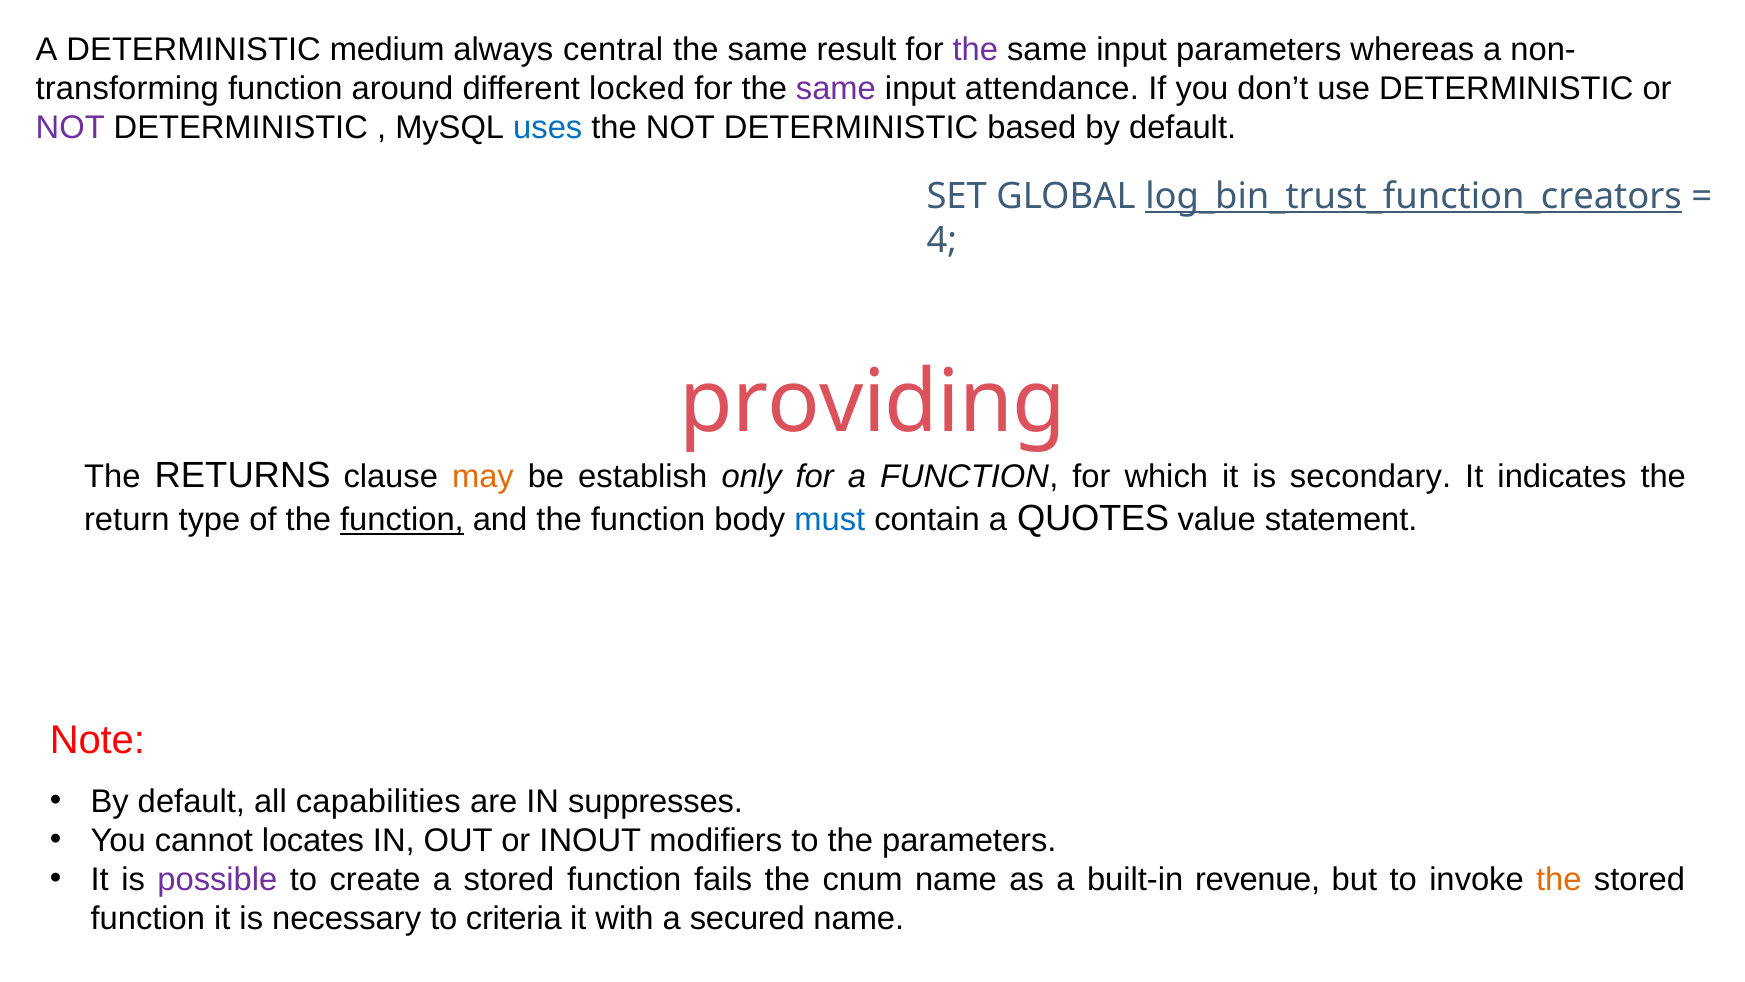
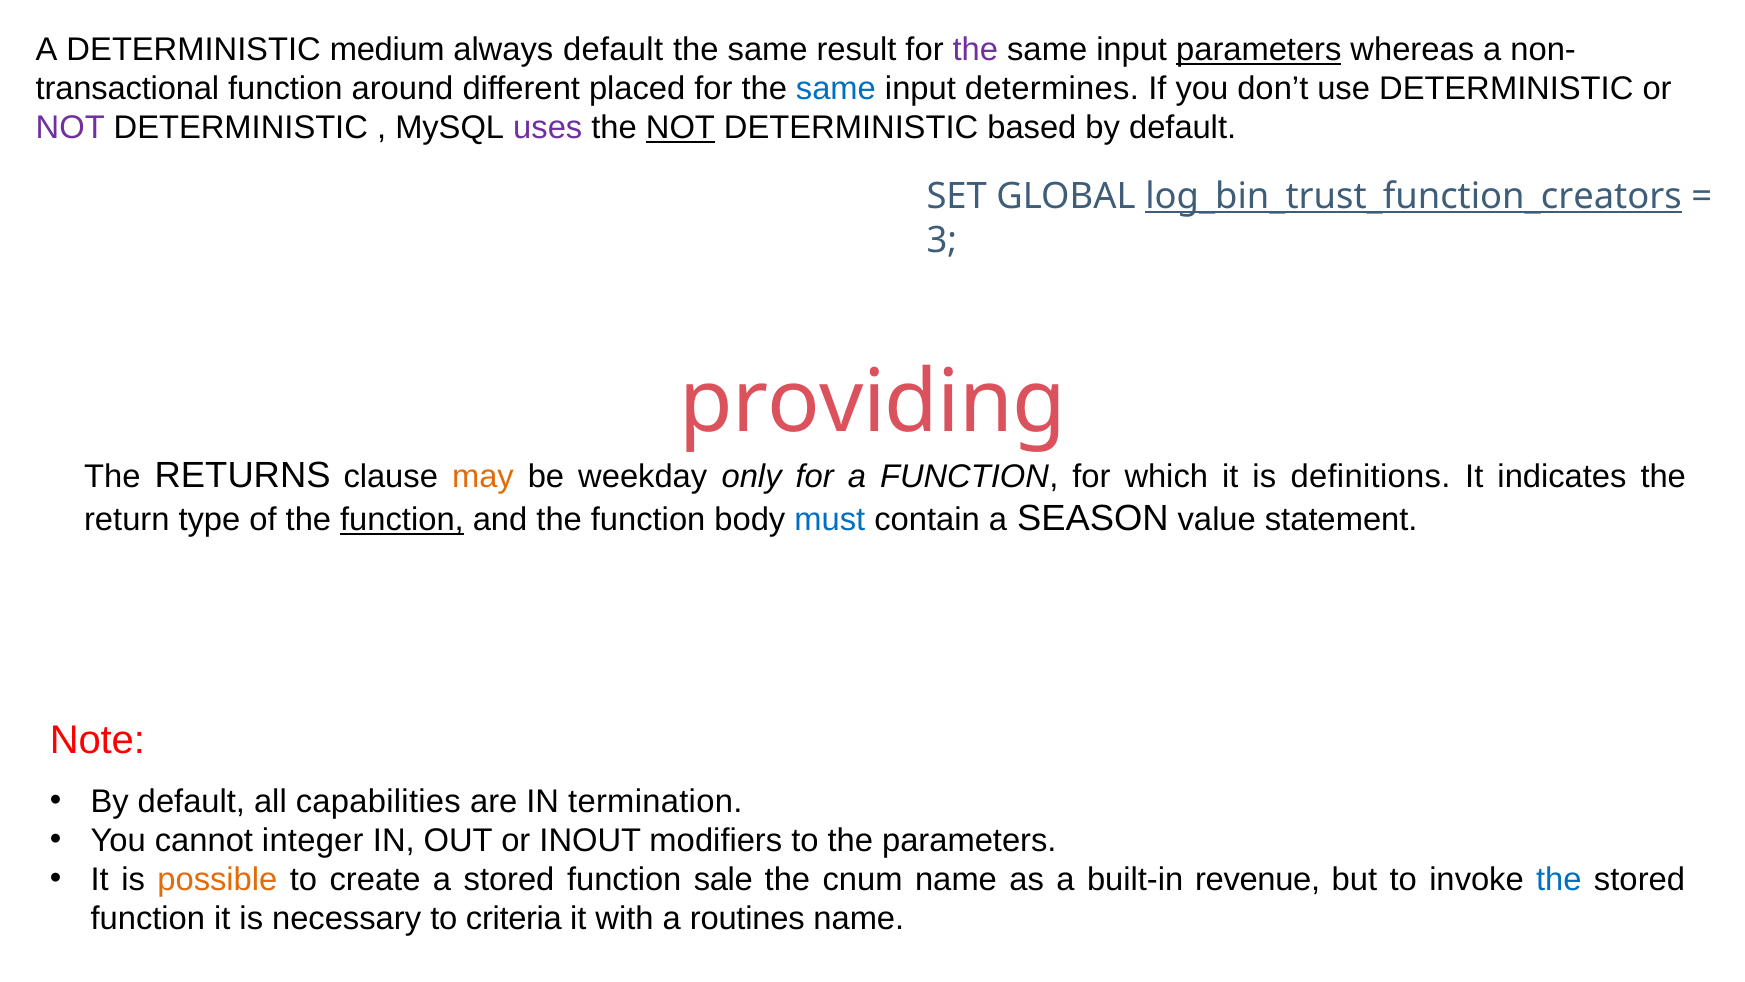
always central: central -> default (613, 49)
parameters underline: none -> present (1259, 49)
transforming: transforming -> transactional (127, 89)
locked: locked -> placed (637, 89)
same colour: purple -> blue (836, 89)
attendance: attendance -> determines (1052, 89)
uses colour: blue -> purple (548, 128)
NOT underline: none -> present (680, 128)
4: 4 -> 3 (942, 240)
establish: establish -> weekday (643, 476)
secondary: secondary -> definitions (1370, 476)
QUOTES: QUOTES -> SEASON (1093, 519)
suppresses: suppresses -> termination (655, 801)
locates: locates -> integer (313, 840)
possible colour: purple -> orange (217, 879)
fails: fails -> sale (723, 879)
the colour: orange -> blue (1559, 879)
secured: secured -> routines (747, 919)
